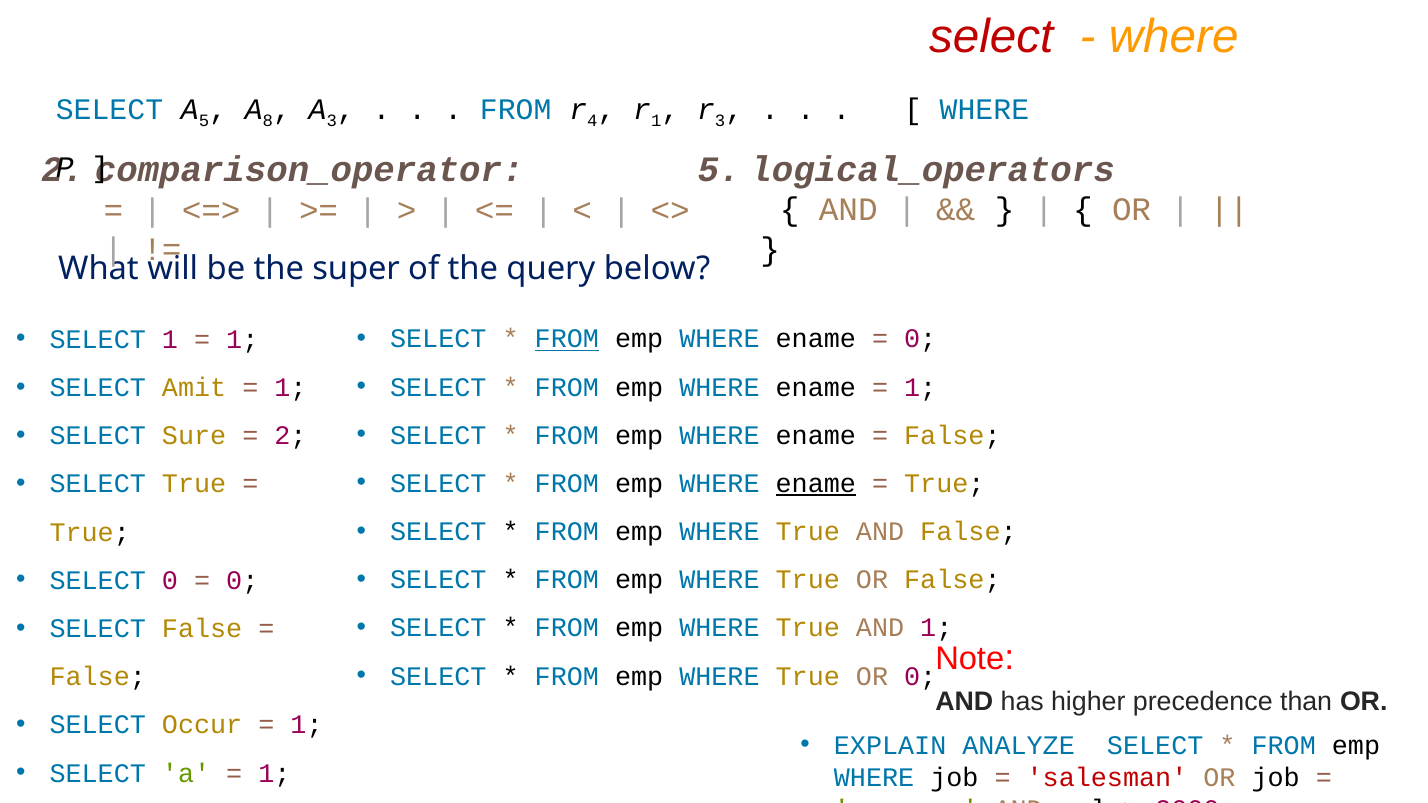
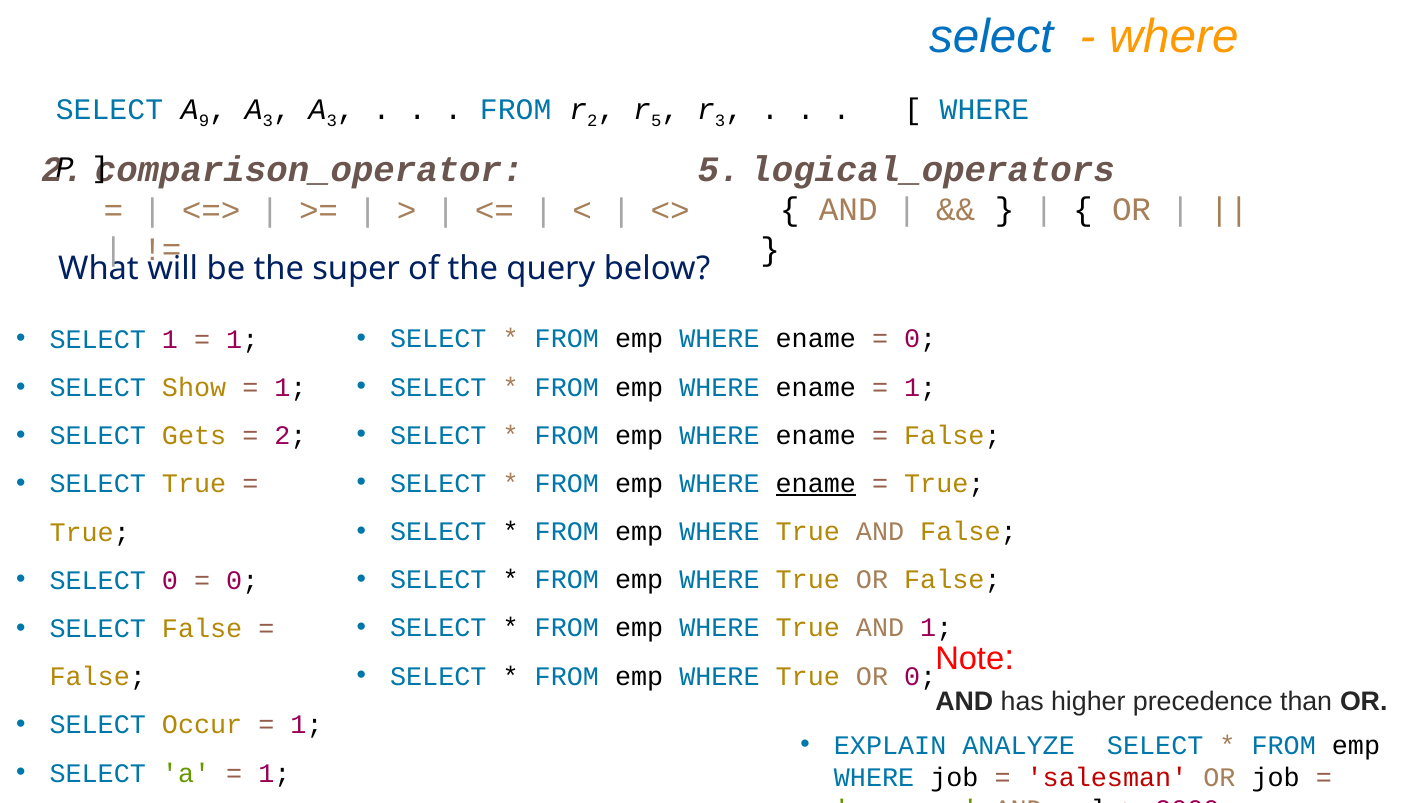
select colour: red -> blue (991, 37)
A 5: 5 -> 9 (204, 121)
8: 8 -> 3 (268, 121)
4: 4 -> 2 (592, 121)
1: 1 -> 5 (656, 121)
FROM underline: present -> none (567, 339)
Amit: Amit -> Show (194, 388)
Sure: Sure -> Gets (194, 436)
